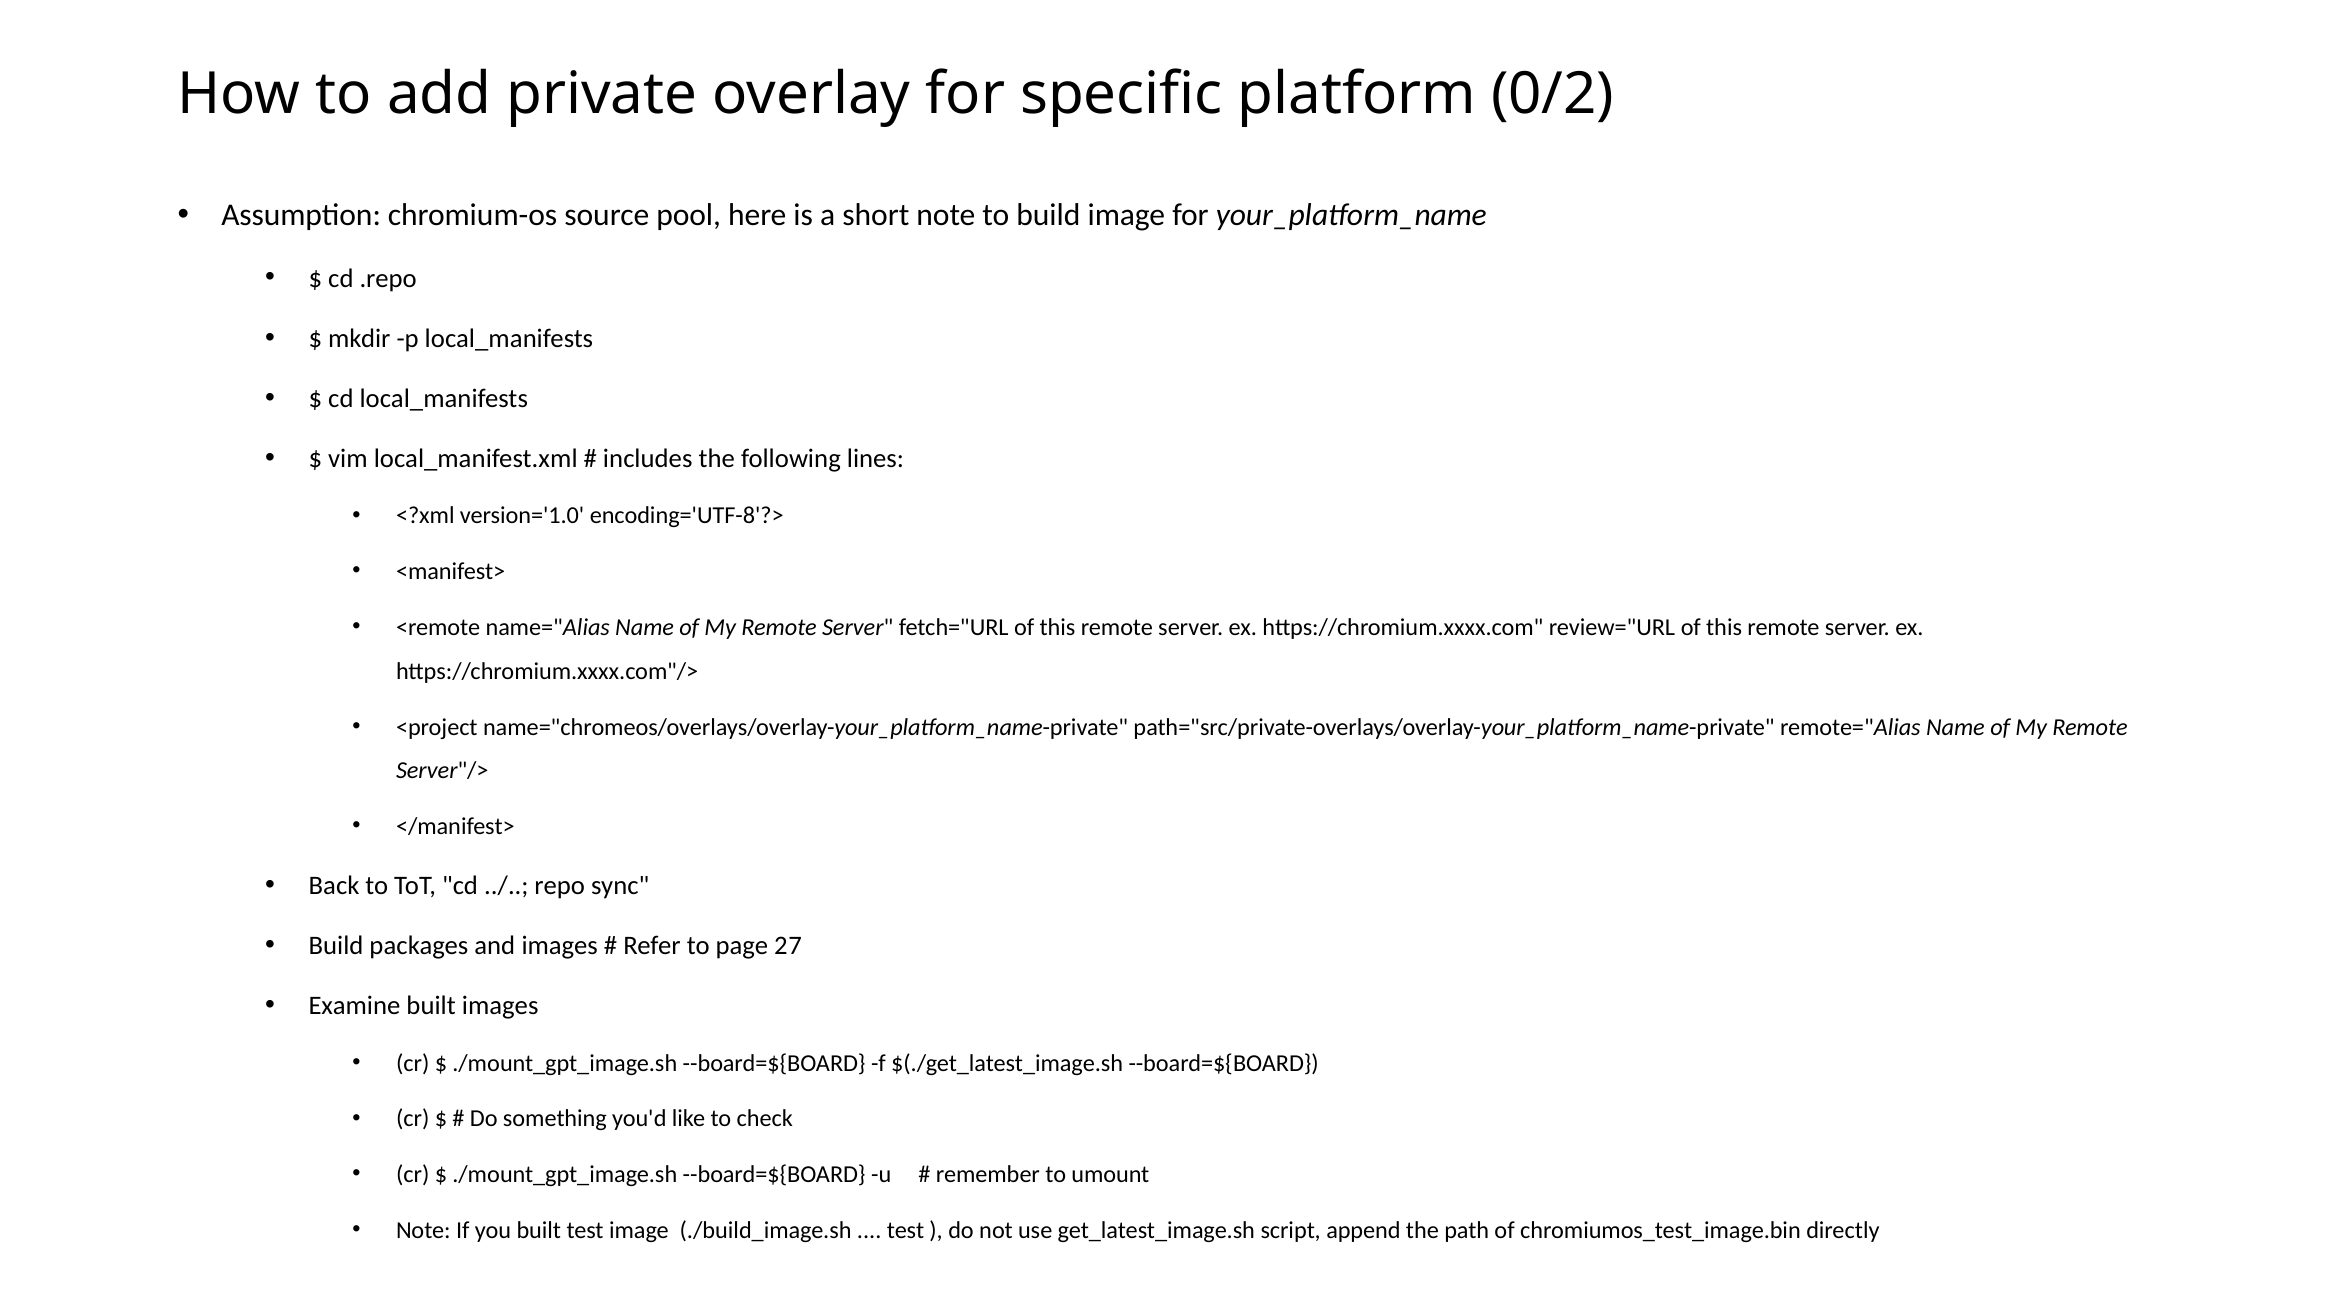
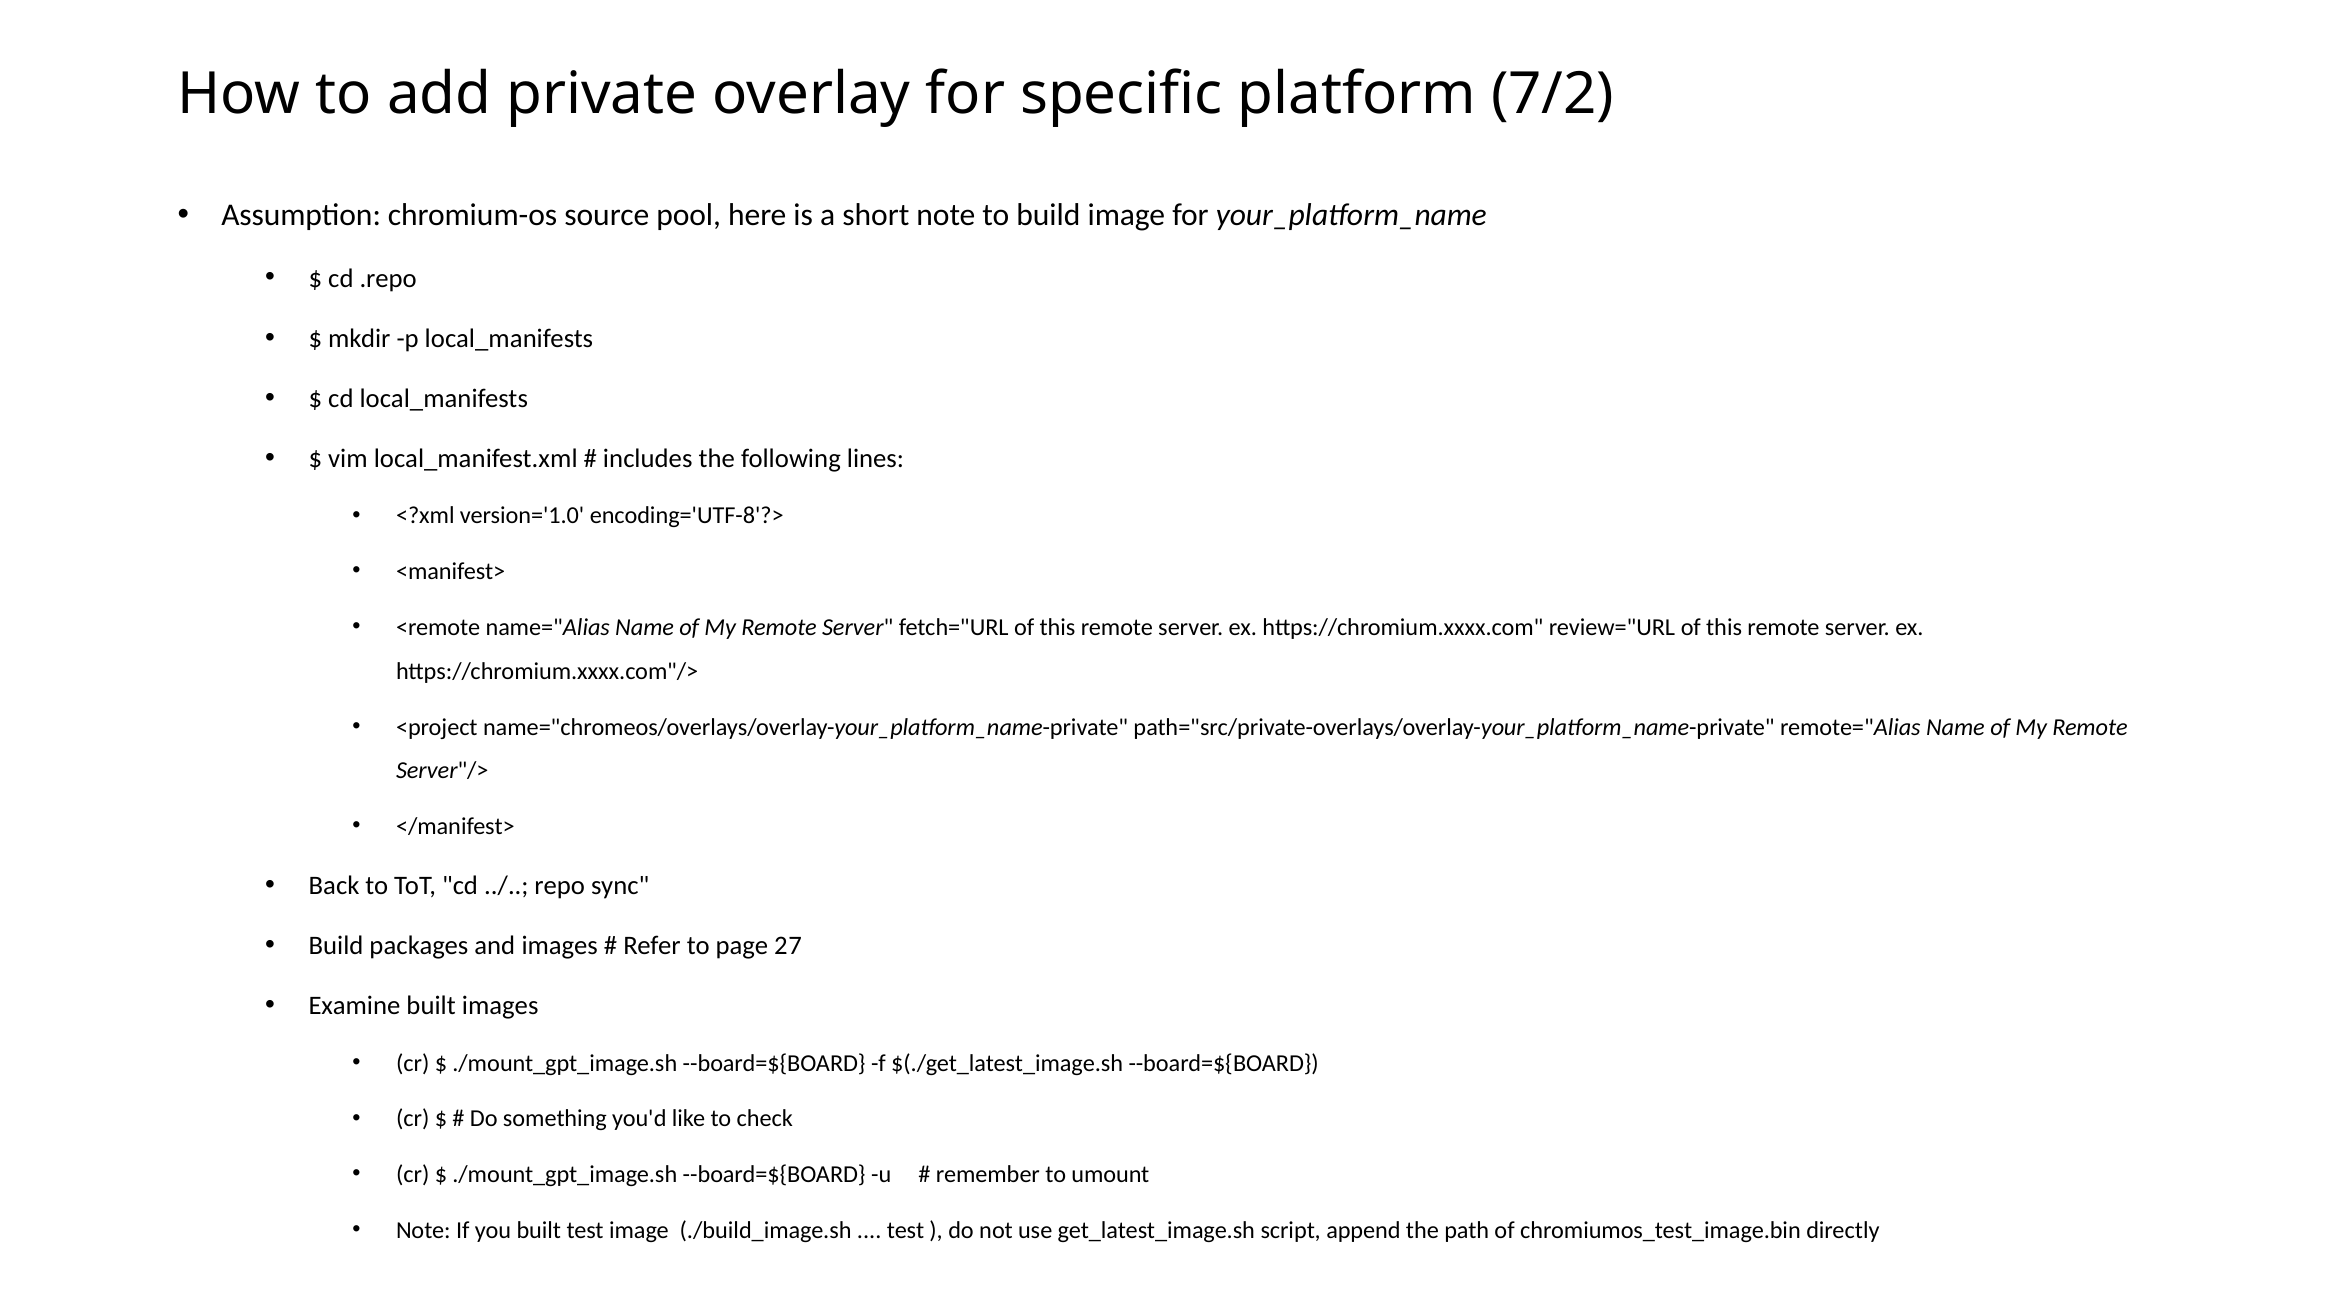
0/2: 0/2 -> 7/2 (1553, 94)
